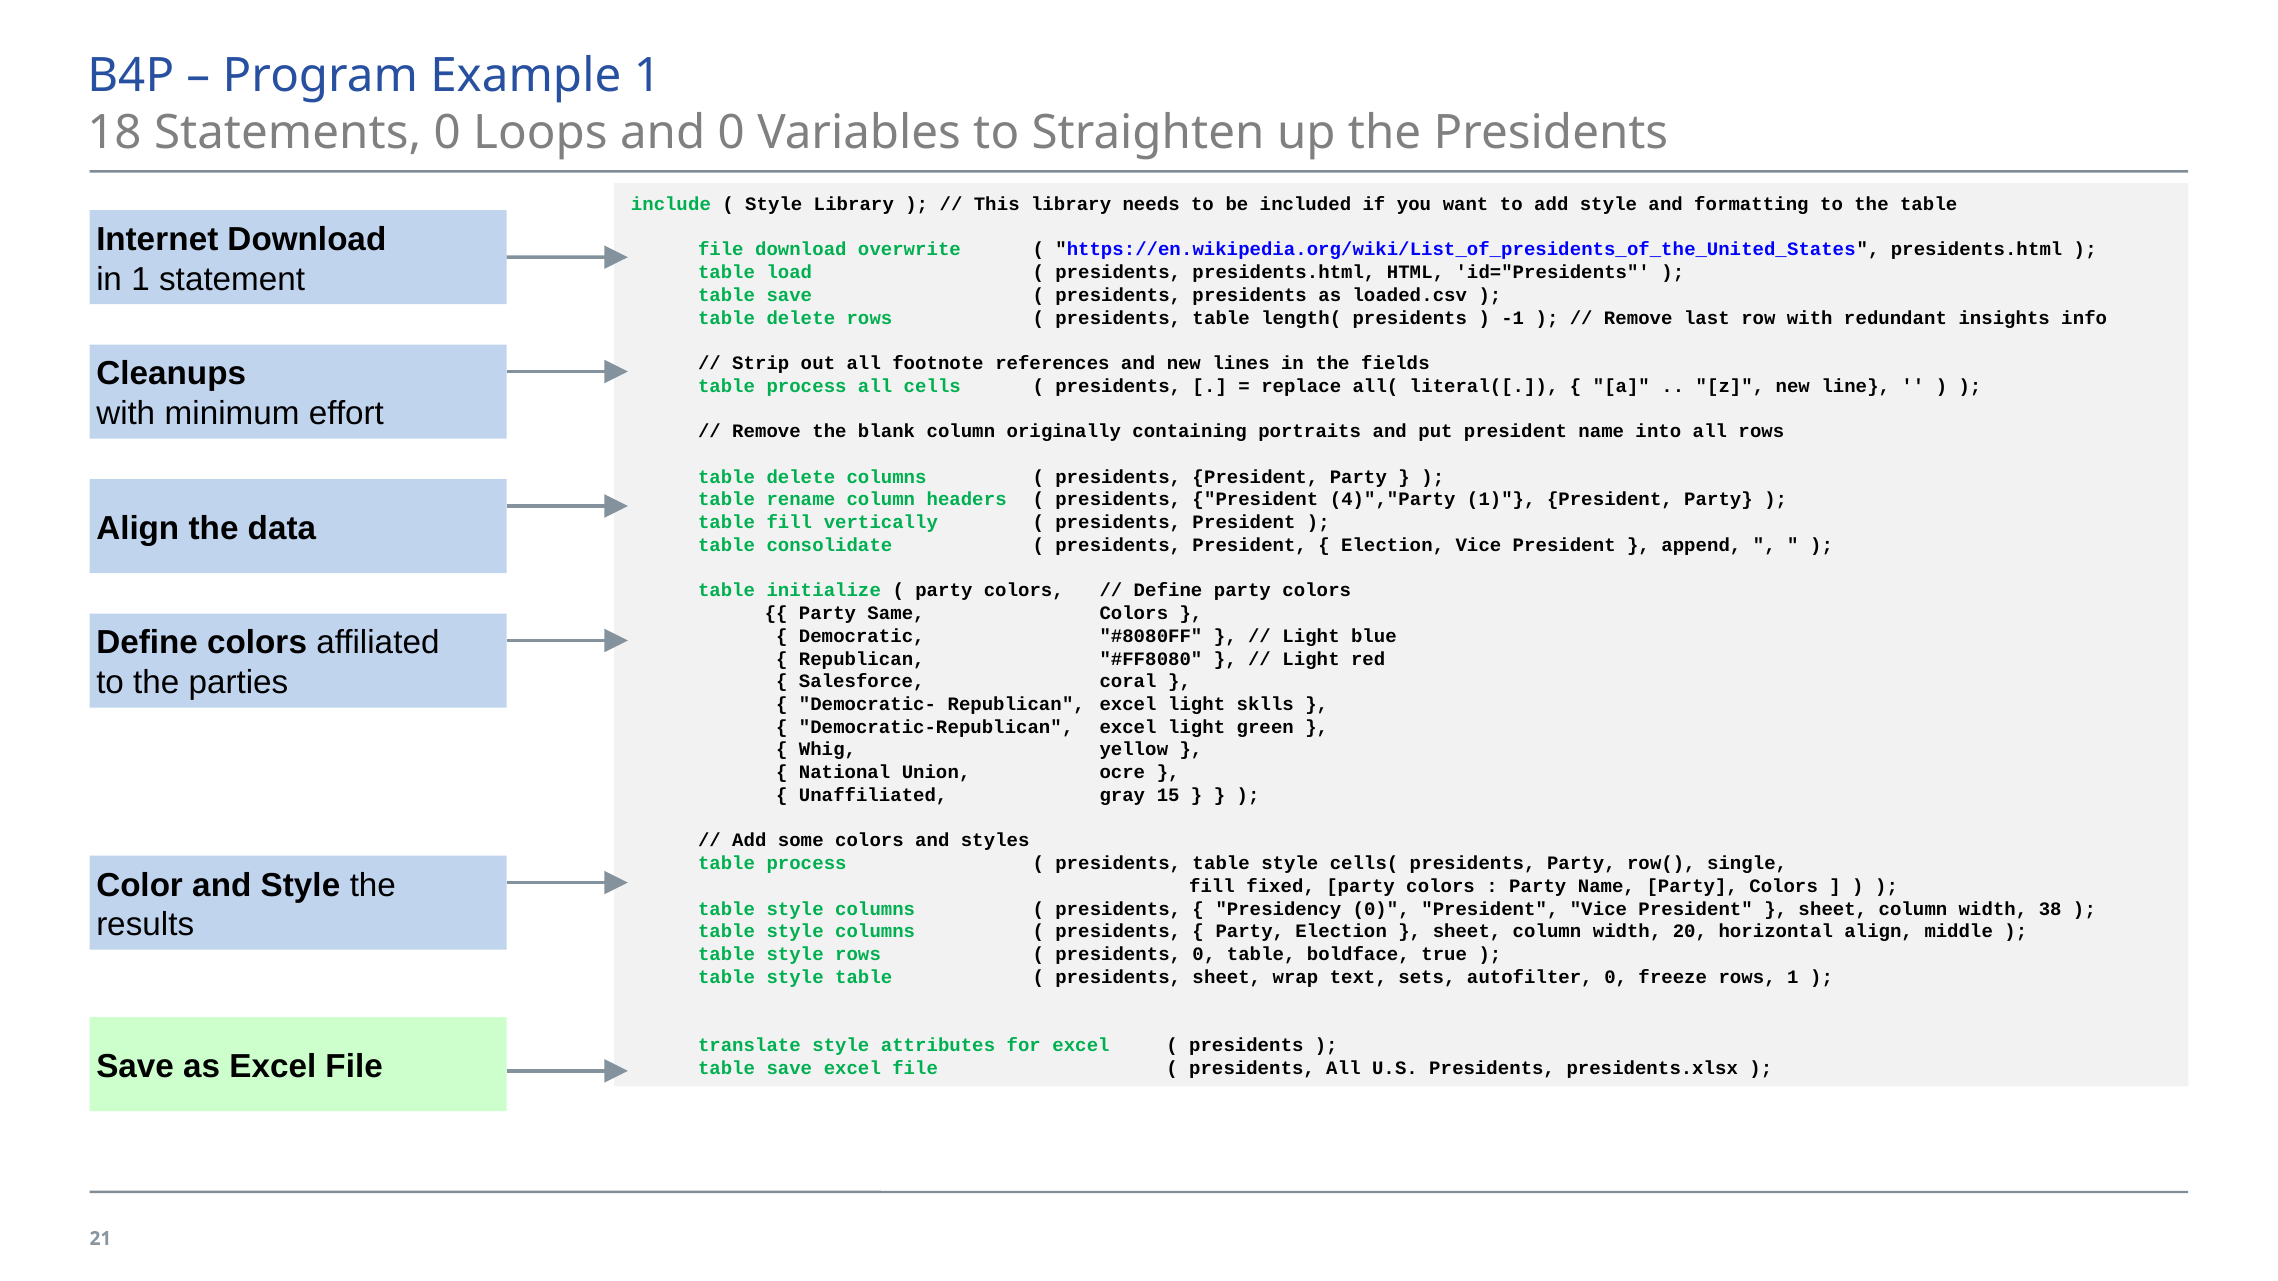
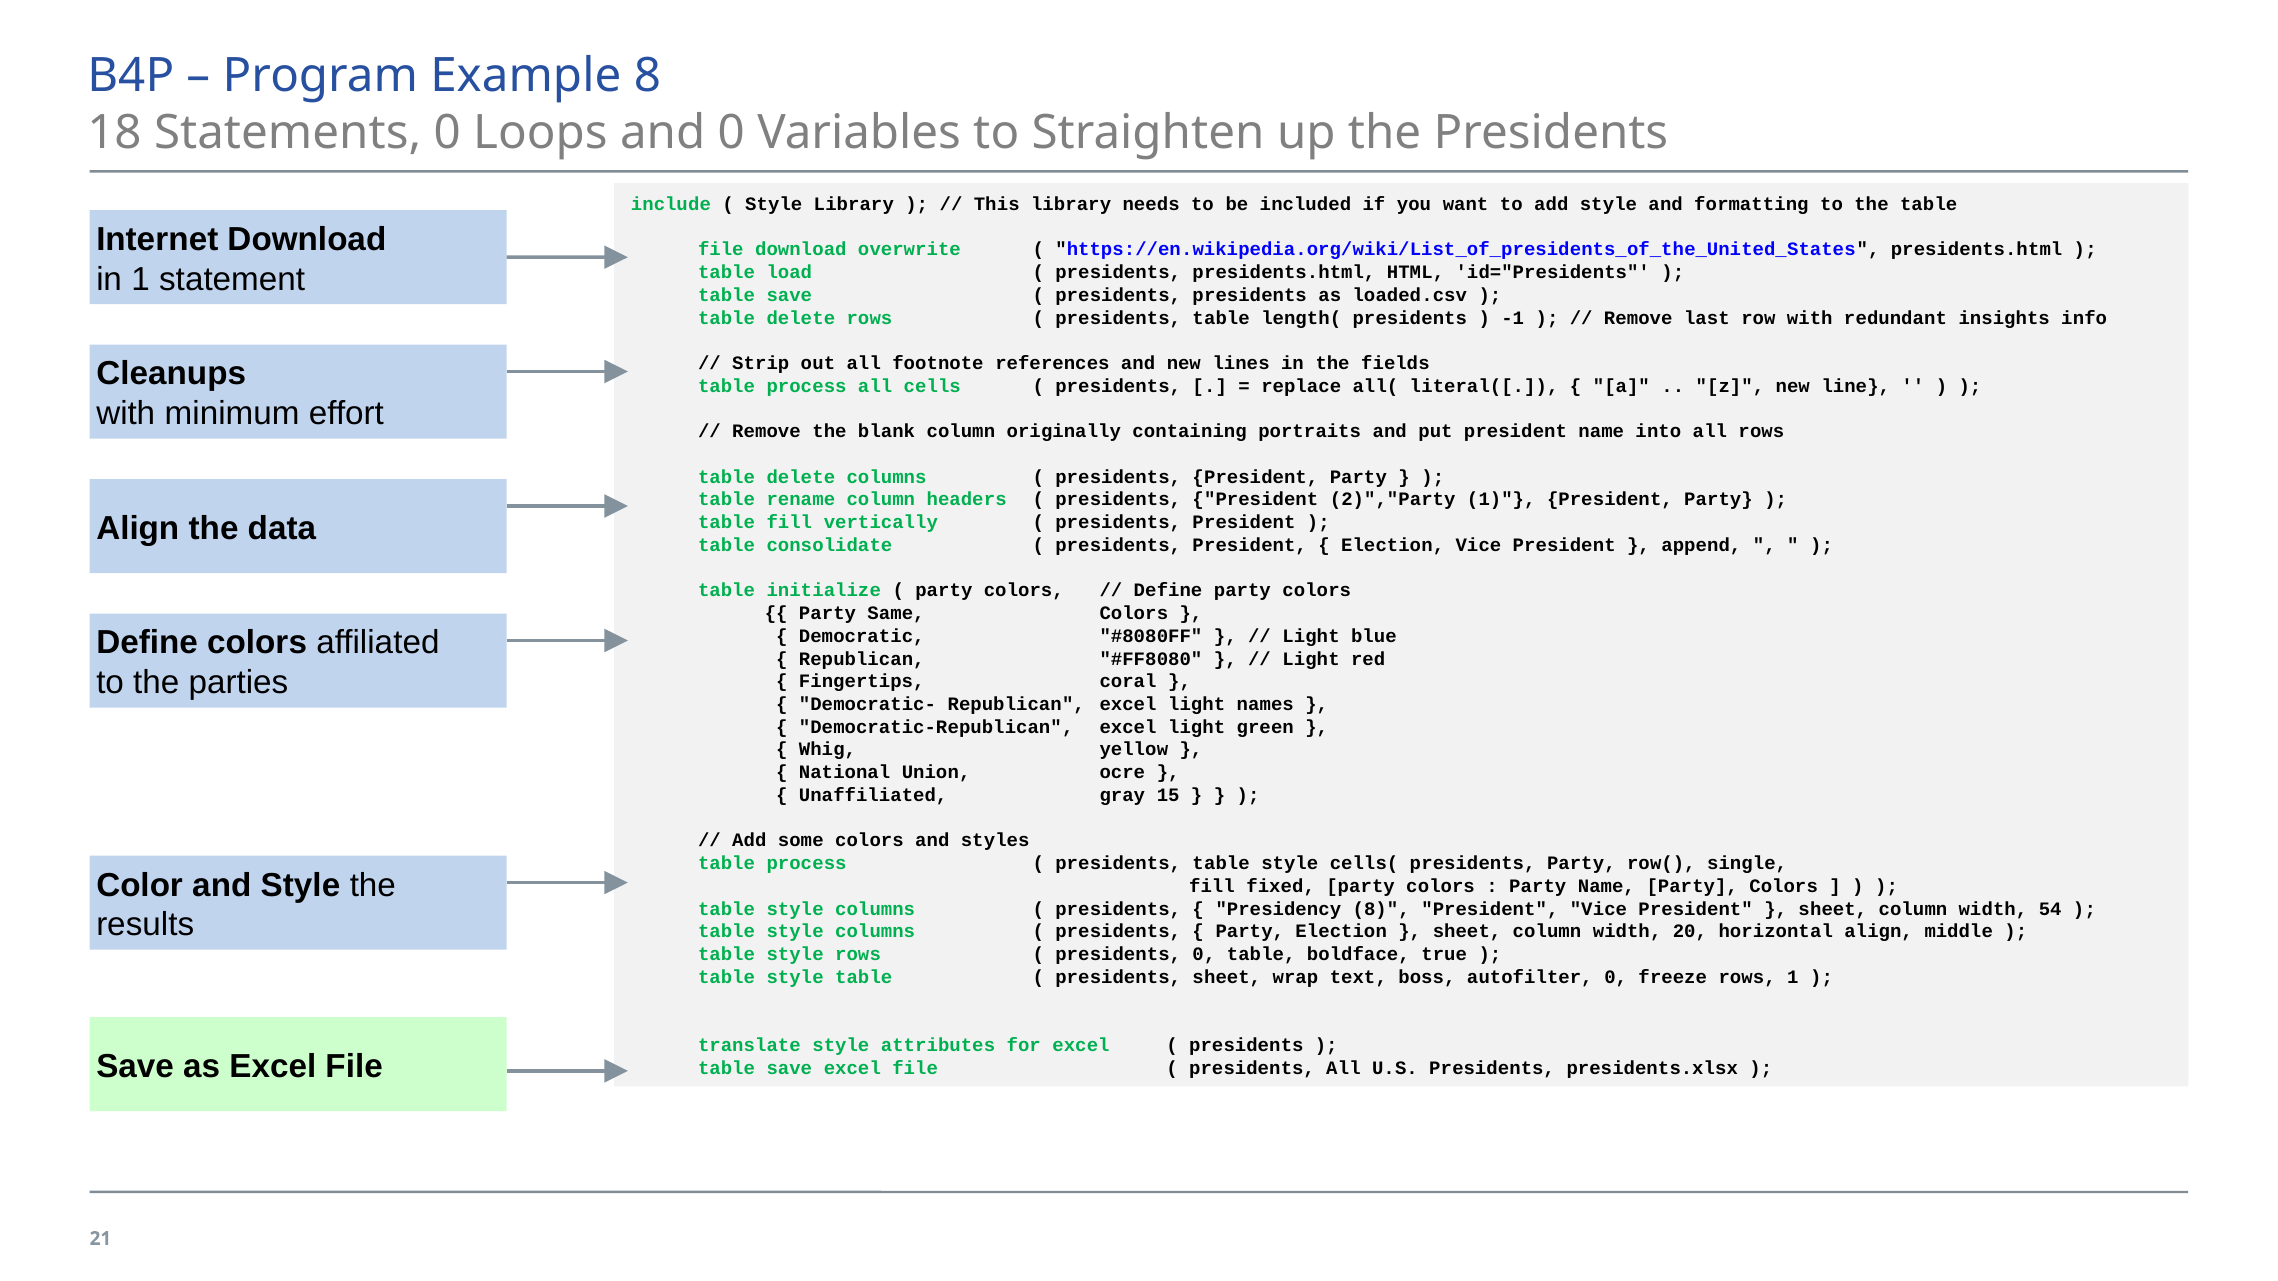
Example 1: 1 -> 8 (647, 76)
4)","Party: 4)","Party -> 2)","Party (1393, 500)
Salesforce: Salesforce -> Fingertips (862, 682)
sklls: sklls -> names (1265, 704)
Presidency 0: 0 -> 8 (1381, 909)
38: 38 -> 54 (2050, 909)
sets: sets -> boss (1427, 977)
